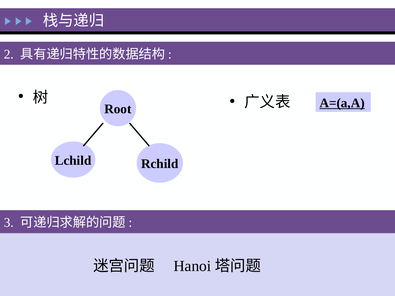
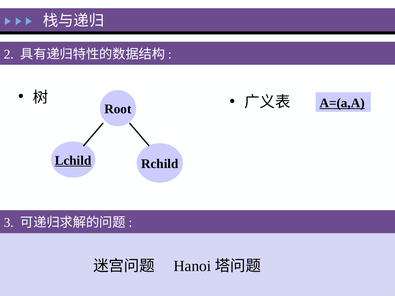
Lchild underline: none -> present (73, 161)
